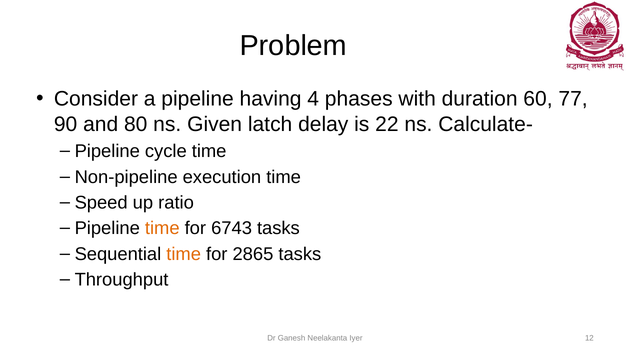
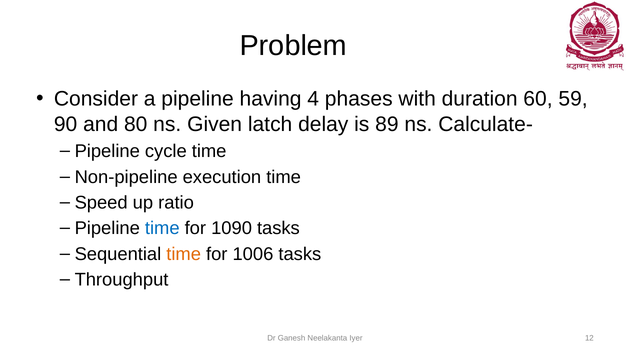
77: 77 -> 59 (573, 99)
22: 22 -> 89 (387, 124)
time colour: orange -> blue (162, 229)
6743: 6743 -> 1090 (232, 229)
2865: 2865 -> 1006 (253, 254)
